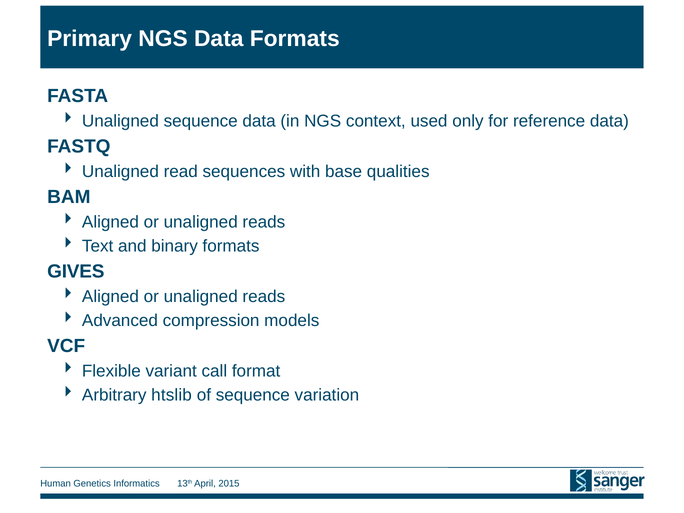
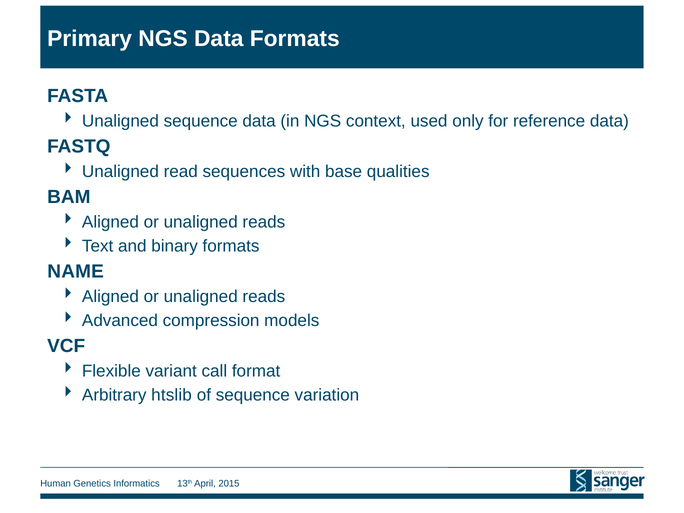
GIVES: GIVES -> NAME (76, 272)
